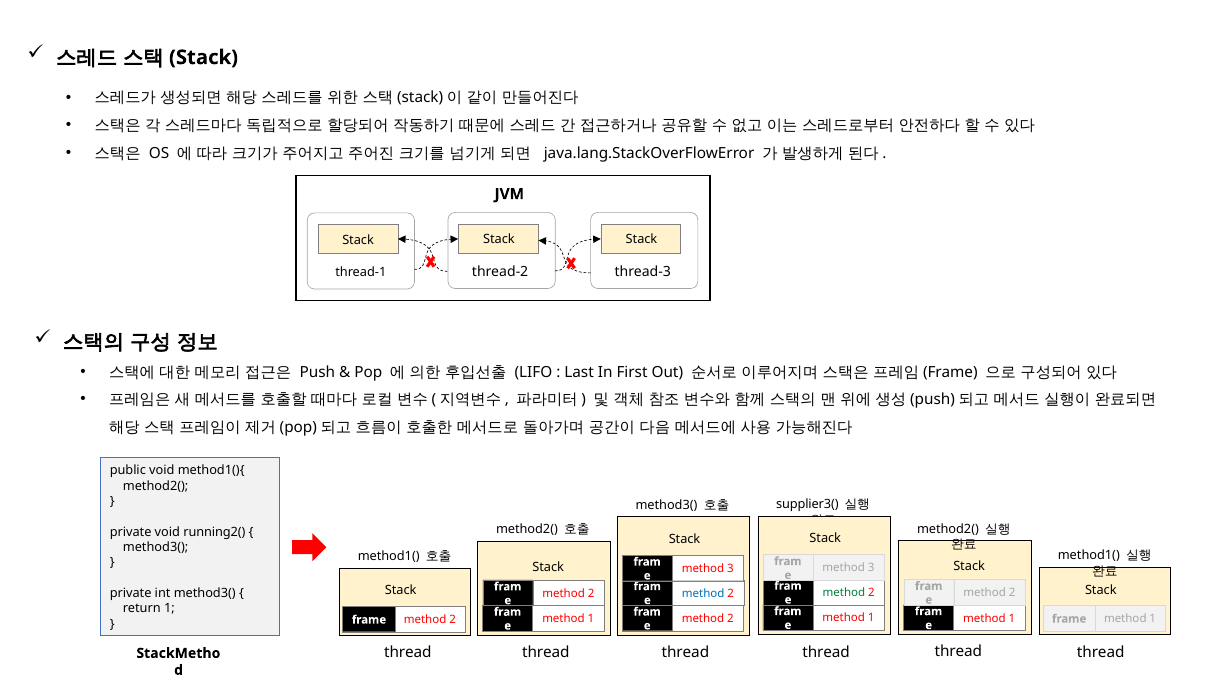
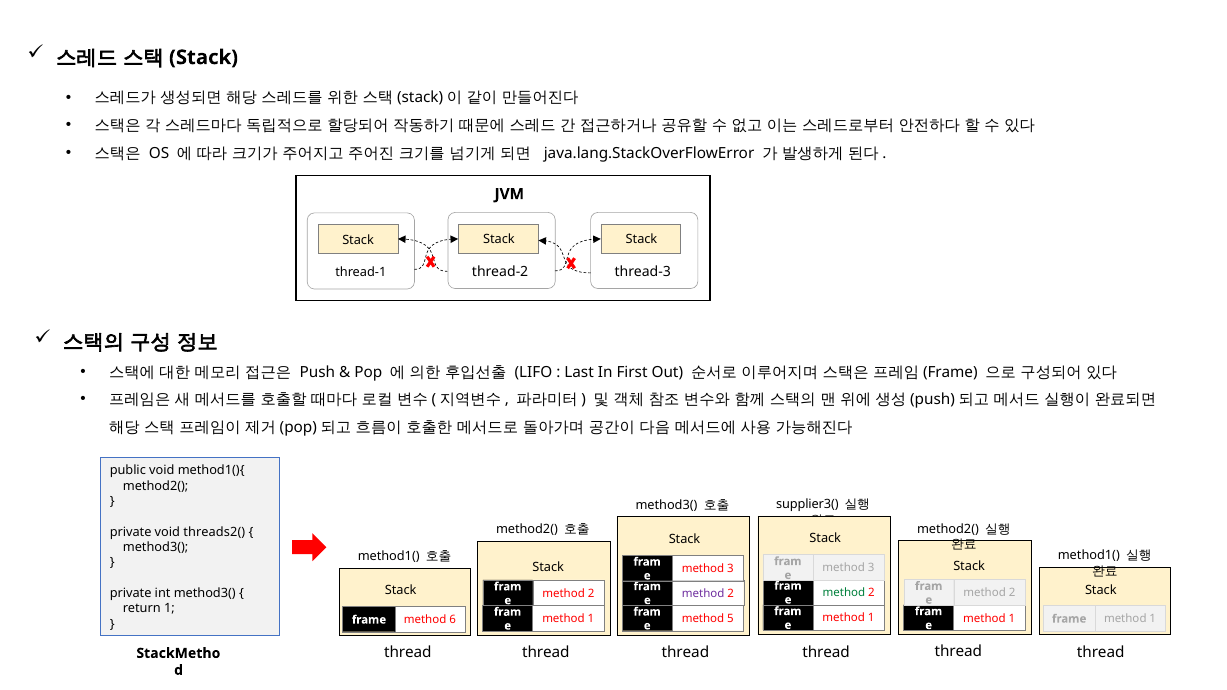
running2(: running2( -> threads2( (214, 532)
method colour: blue -> purple (703, 593)
2: 2 -> 5 (730, 619)
2: 2 -> 6 (453, 620)
